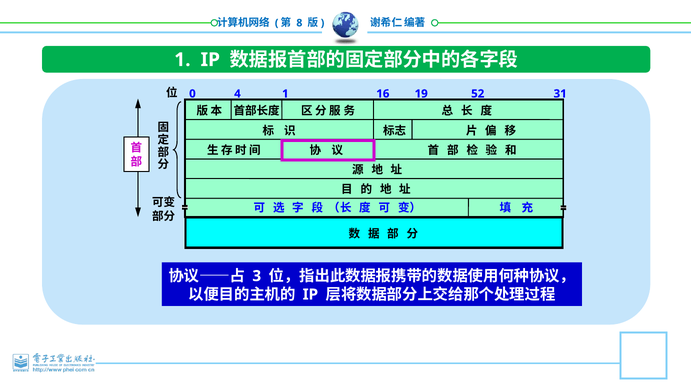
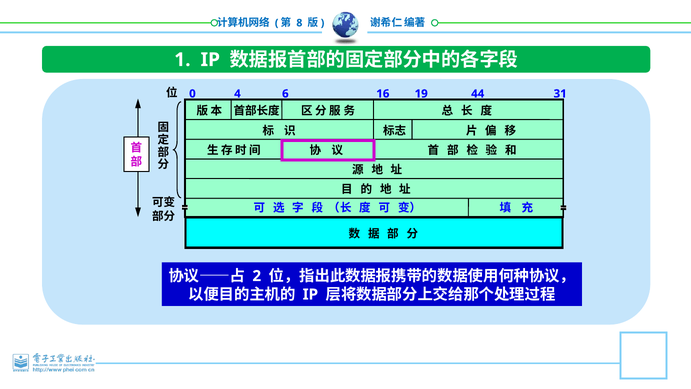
4 1: 1 -> 6 (285, 94)
52: 52 -> 44 (478, 94)
3: 3 -> 2 (257, 276)
